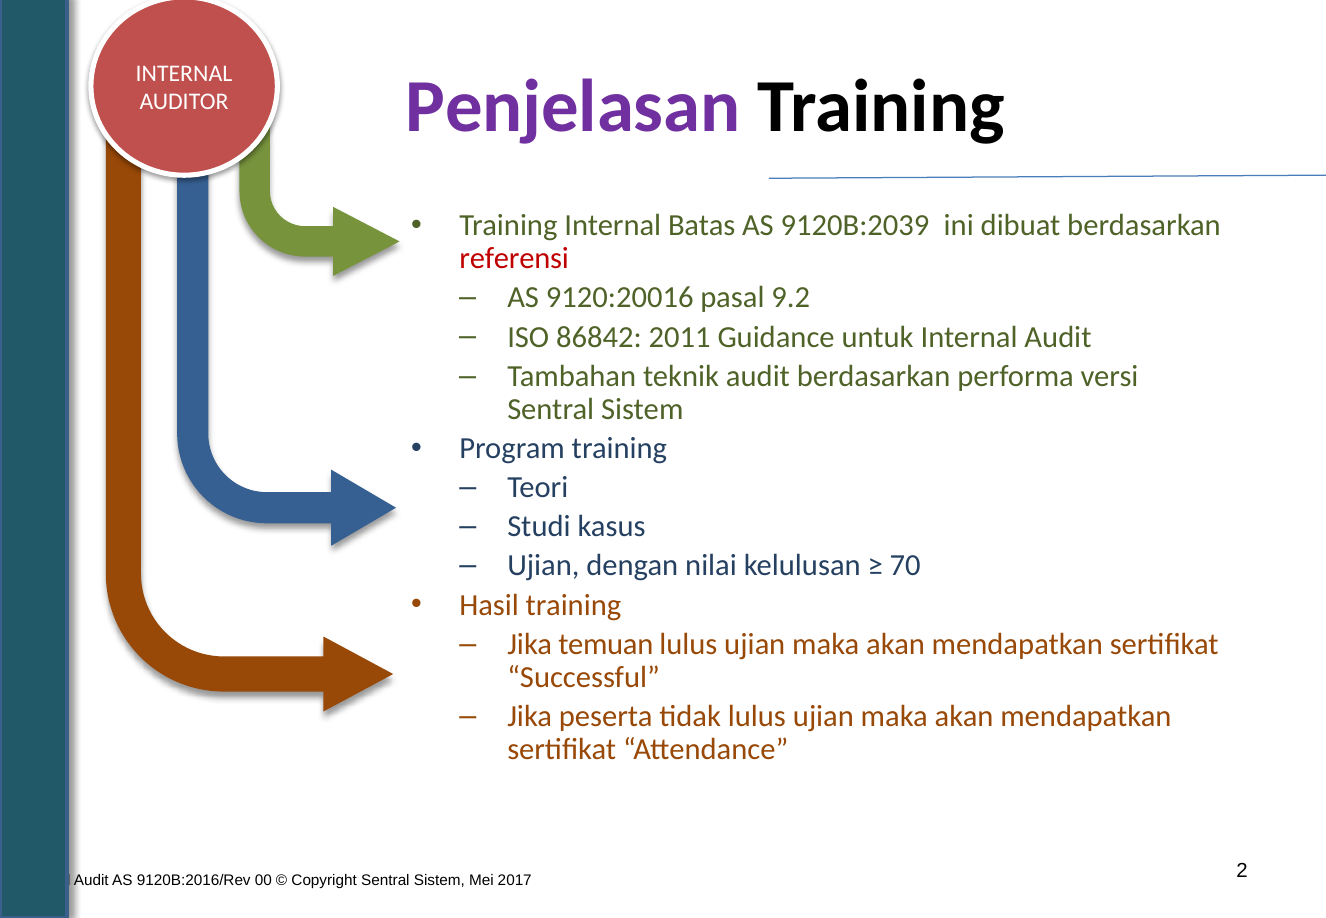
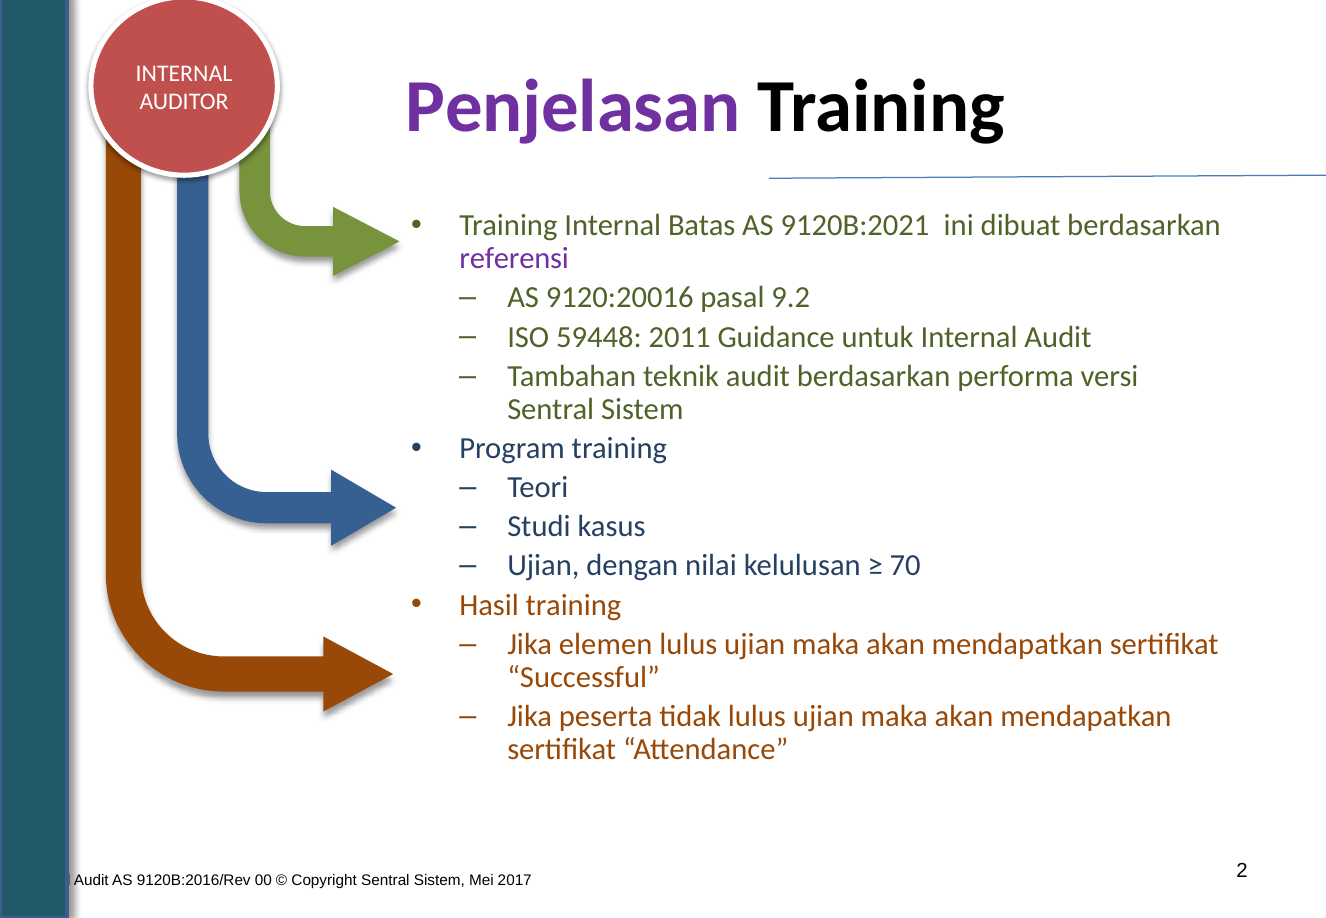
9120B:2039: 9120B:2039 -> 9120B:2021 (855, 225)
referensi colour: red -> purple (514, 259)
86842: 86842 -> 59448 (599, 337)
temuan: temuan -> elemen (606, 644)
